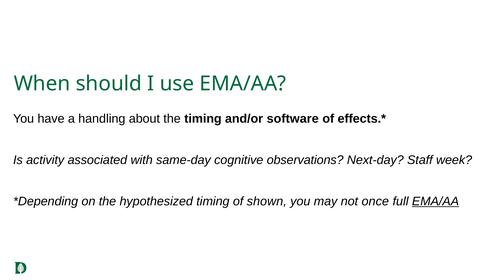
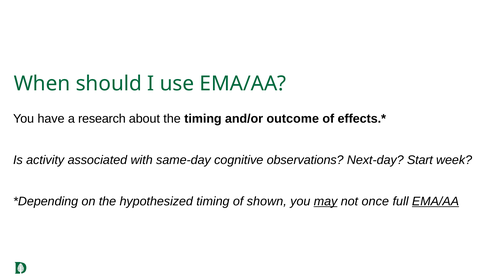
handling: handling -> research (102, 119)
software: software -> outcome (293, 119)
Staff: Staff -> Start (420, 160)
may underline: none -> present (326, 201)
